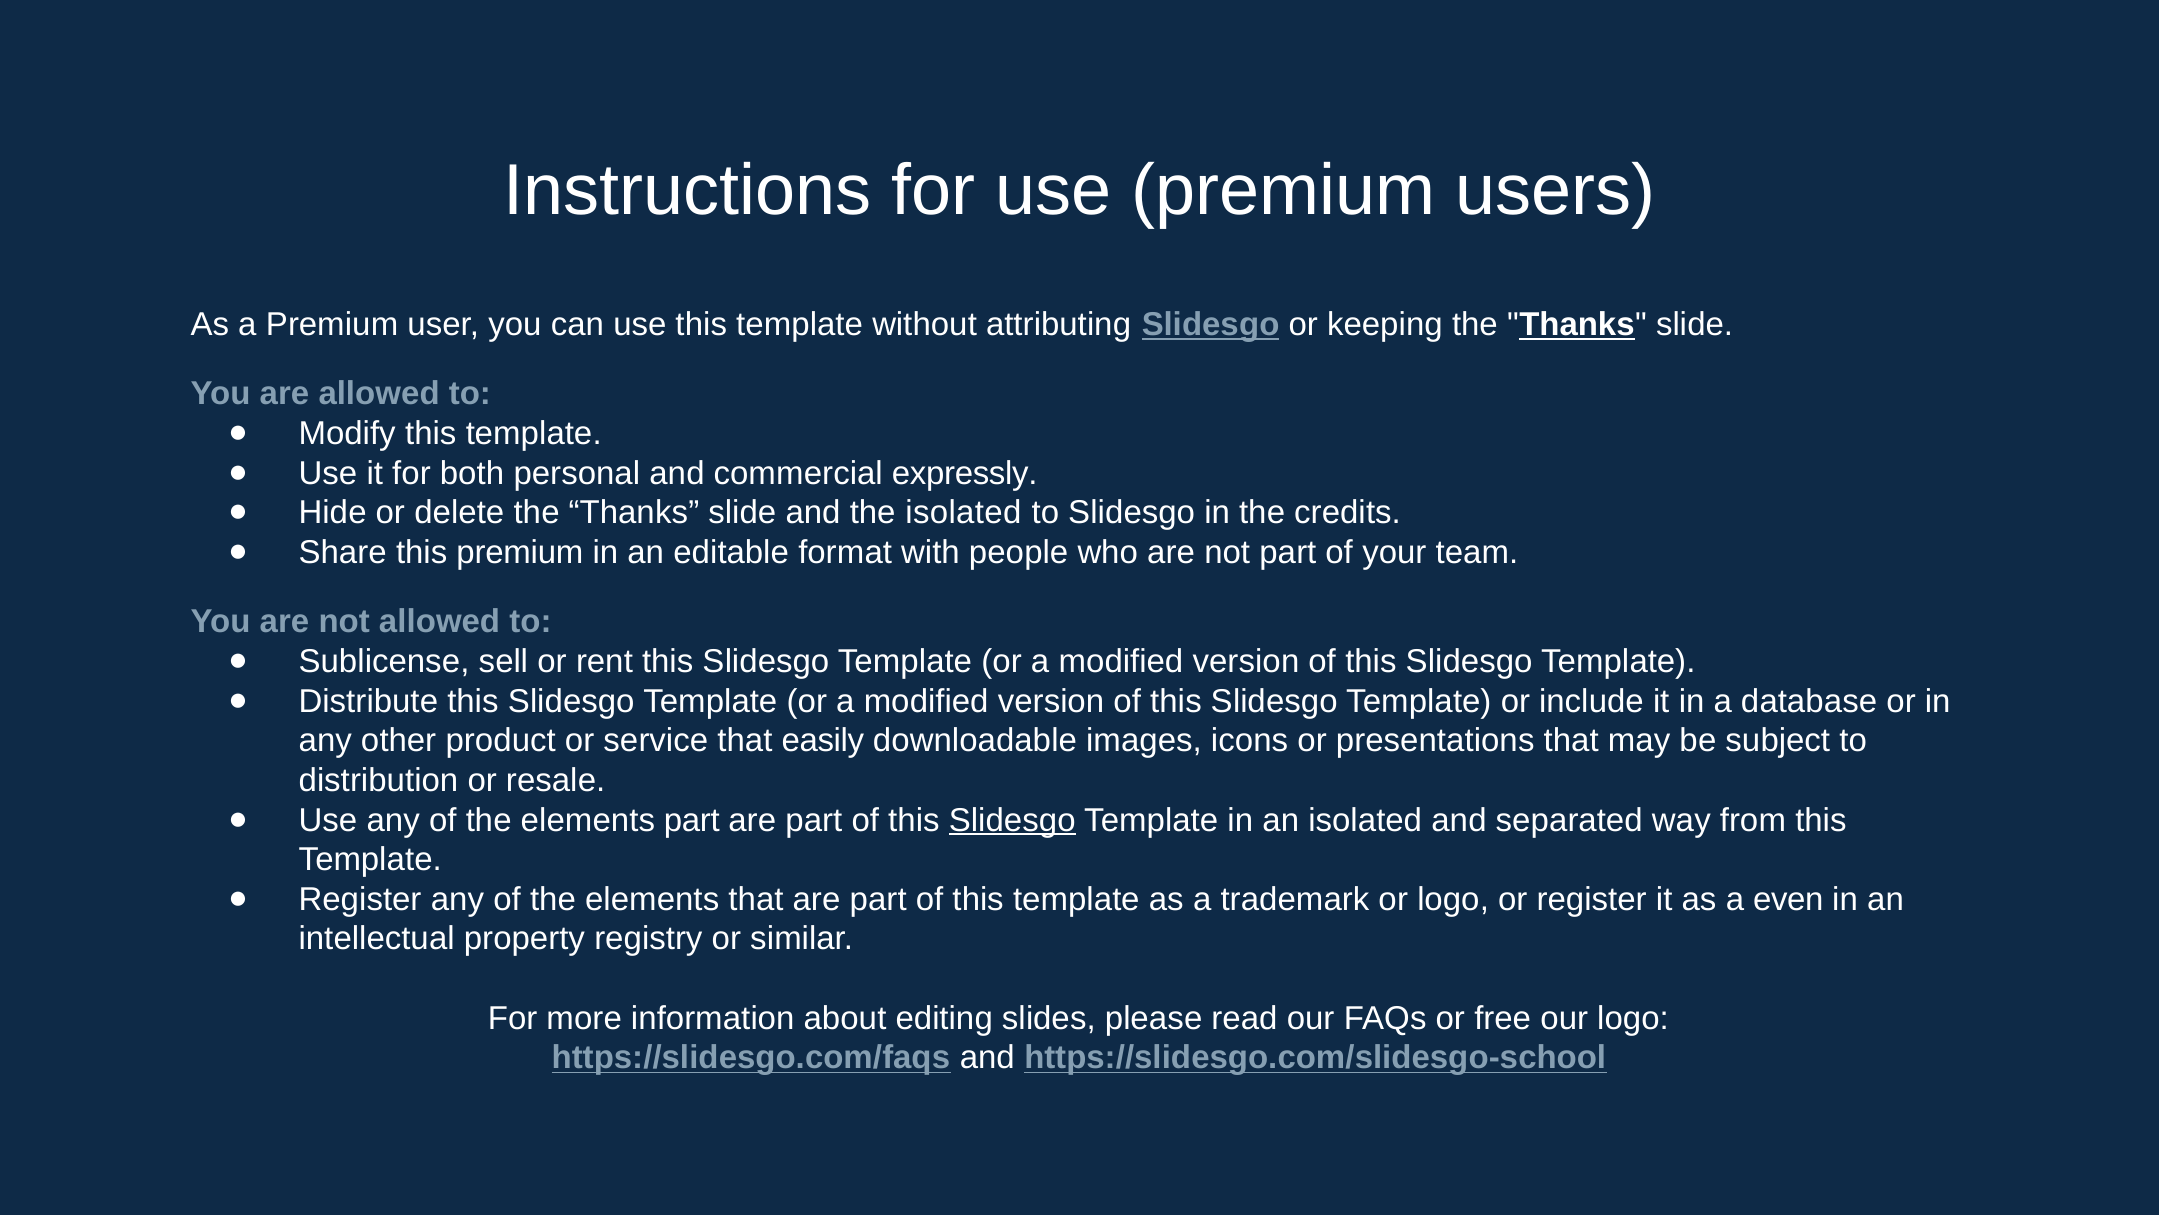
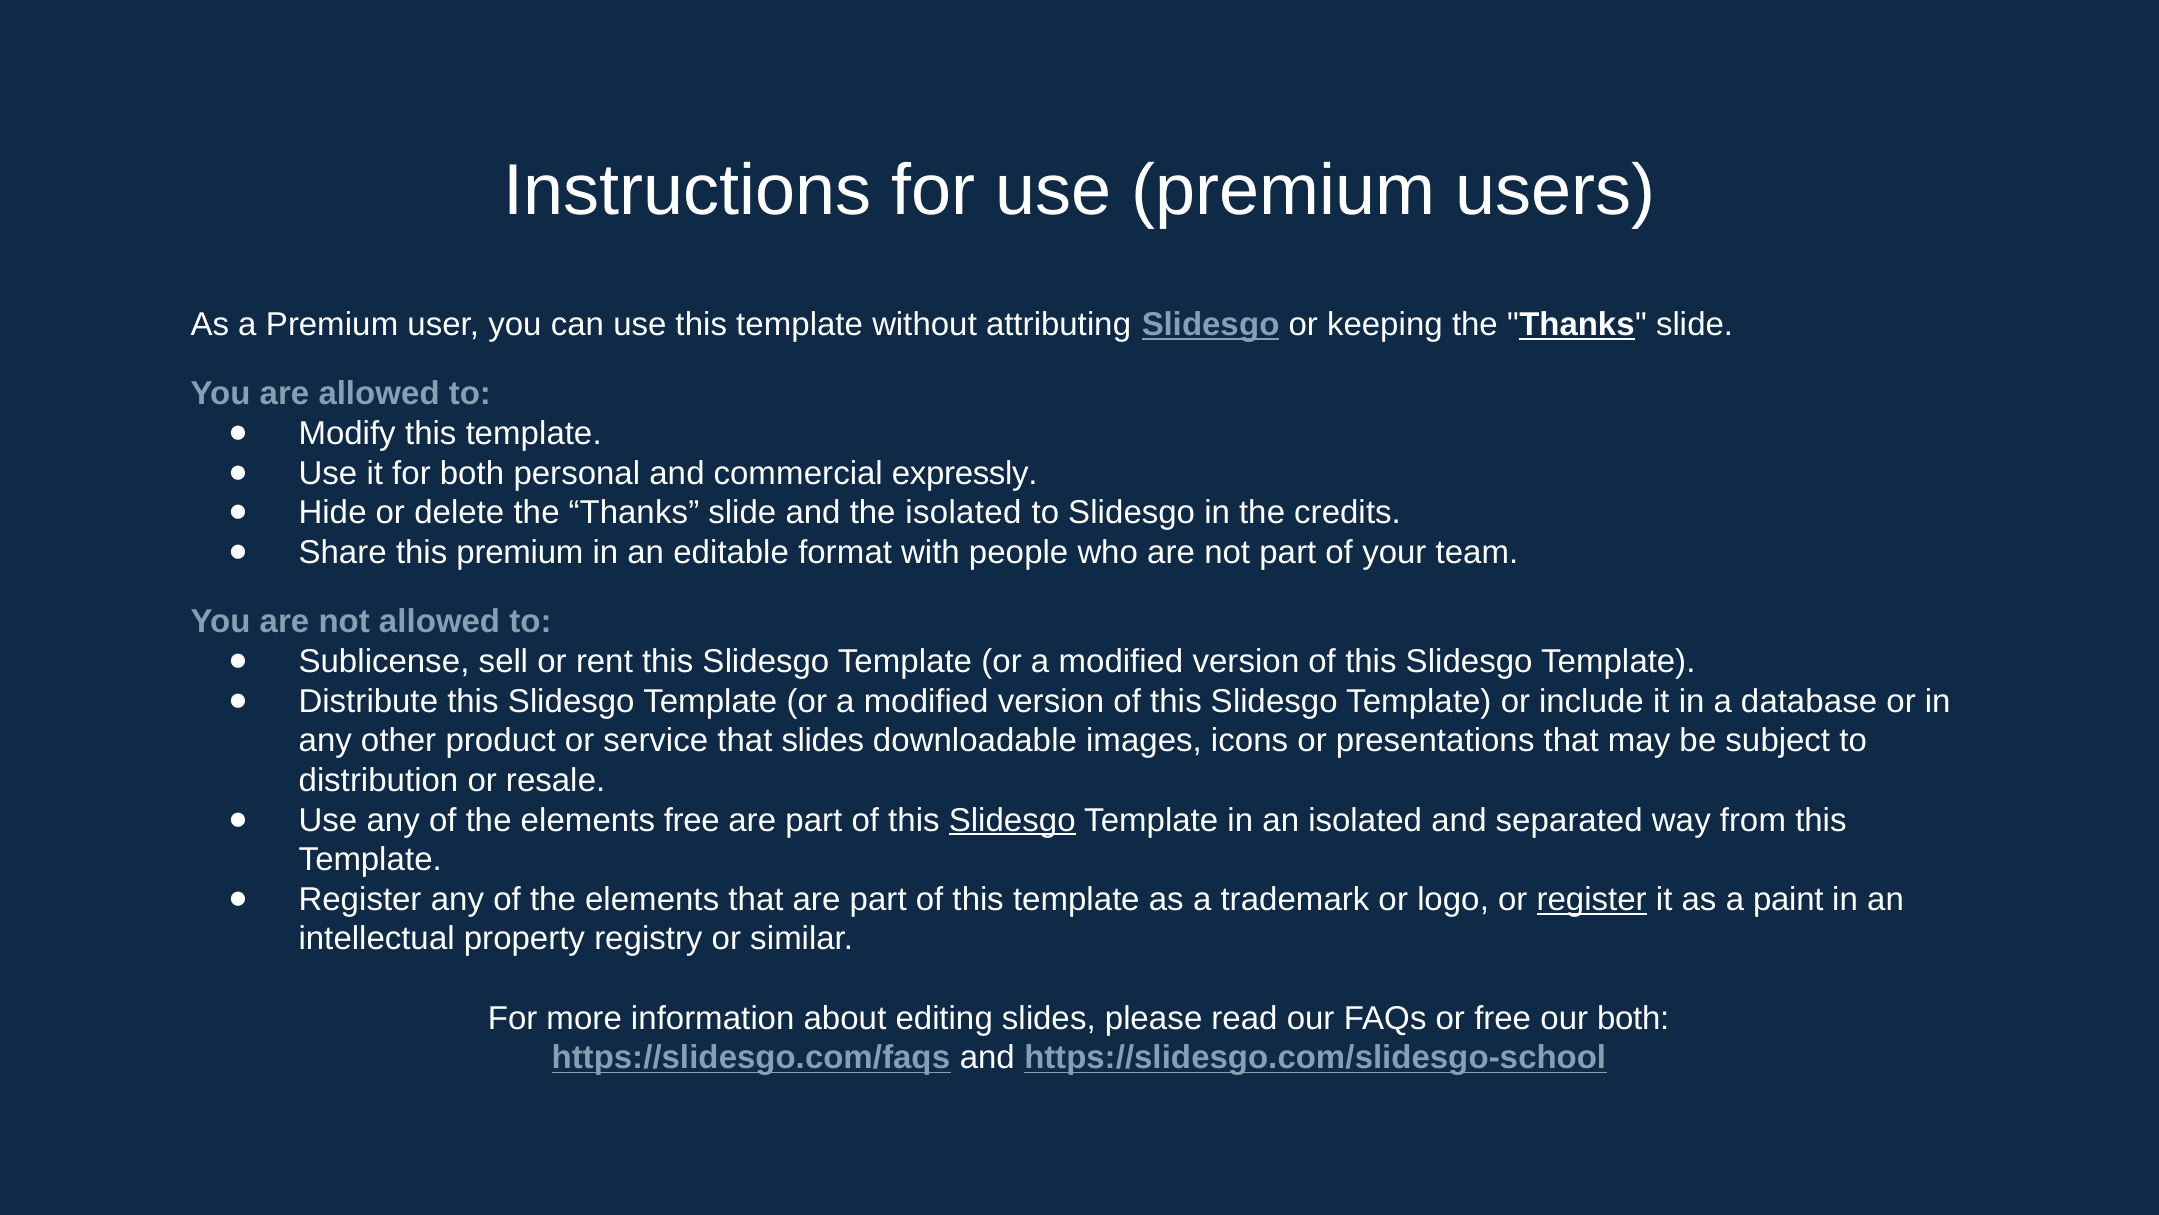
that easily: easily -> slides (823, 741)
elements part: part -> free (692, 820)
register underline: none -> present (1592, 899)
even: even -> paint (1788, 899)
our logo: logo -> both (1633, 1018)
